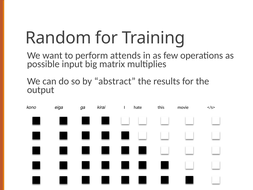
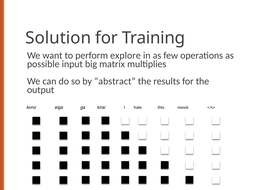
Random: Random -> Solution (58, 38)
attends: attends -> explore (125, 55)
